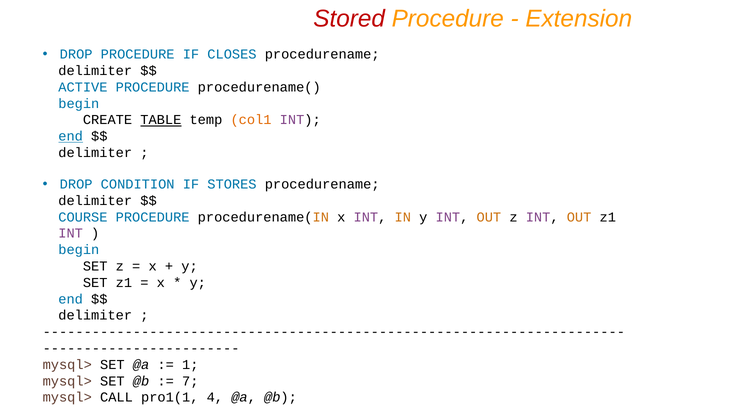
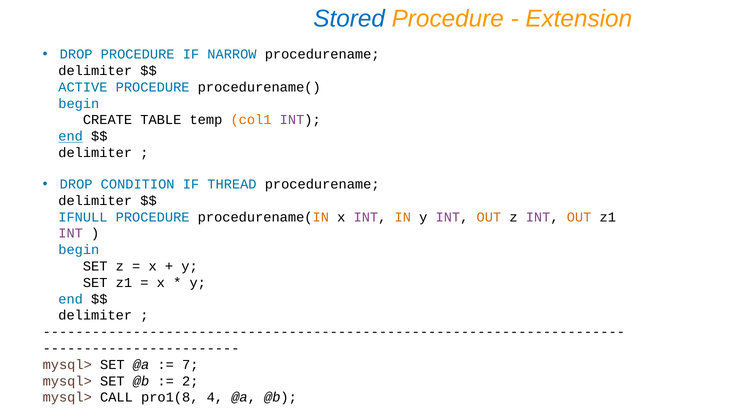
Stored colour: red -> blue (349, 19)
CLOSES: CLOSES -> NARROW (232, 54)
TABLE underline: present -> none (161, 120)
STORES: STORES -> THREAD (232, 184)
COURSE: COURSE -> IFNULL (83, 217)
1: 1 -> 7 (190, 365)
7: 7 -> 2 (190, 381)
pro1(1: pro1(1 -> pro1(8 (170, 398)
